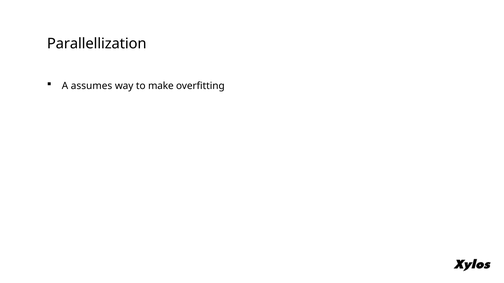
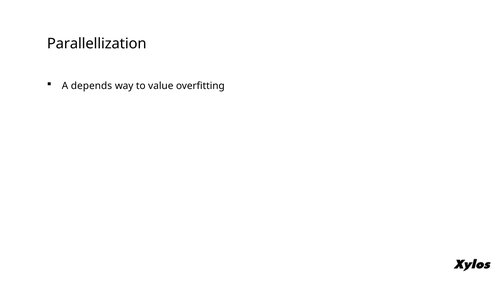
assumes: assumes -> depends (91, 86)
make: make -> value (161, 86)
